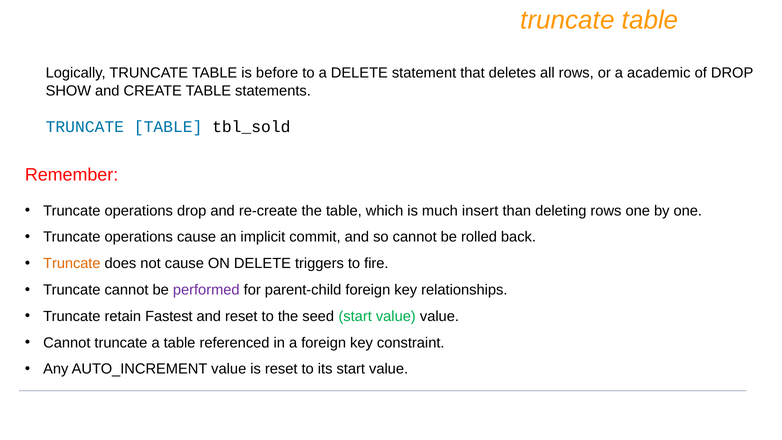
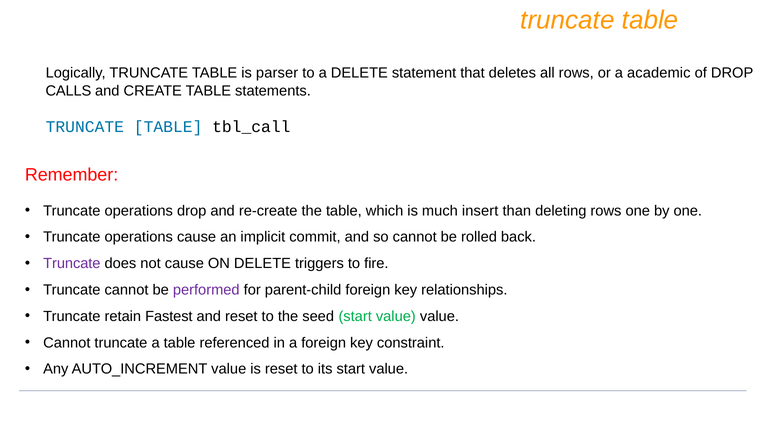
before: before -> parser (277, 73)
SHOW: SHOW -> CALLS (68, 91)
tbl_sold: tbl_sold -> tbl_call (251, 127)
Truncate colour: orange -> purple (72, 263)
